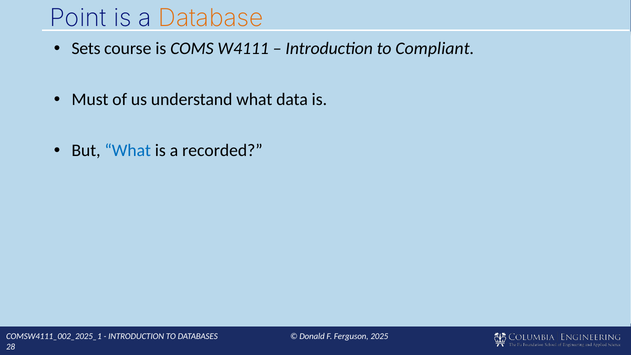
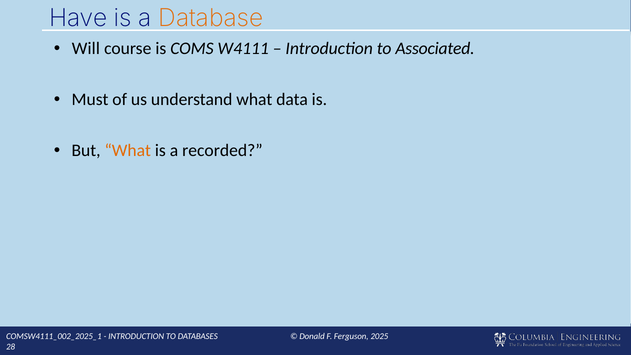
Point: Point -> Have (78, 18)
Sets: Sets -> Will (86, 49)
Compliant: Compliant -> Associated (435, 49)
What colour: blue -> orange (128, 151)
